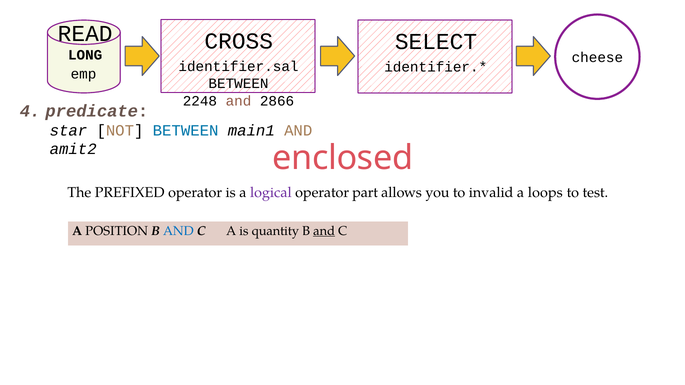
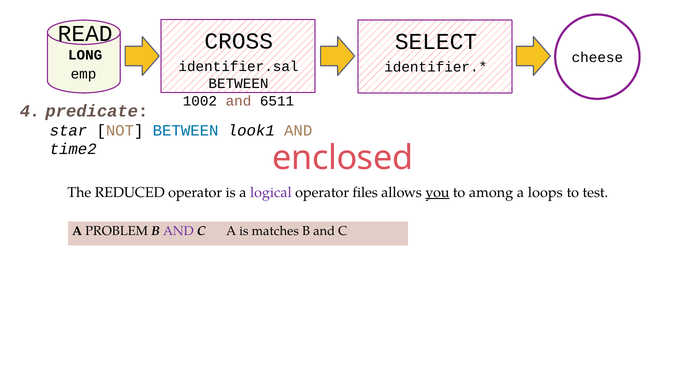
2248: 2248 -> 1002 (200, 101)
2866: 2866 -> 6511 (277, 101)
main1: main1 -> look1 (251, 131)
amit2: amit2 -> time2 (73, 149)
PREFIXED: PREFIXED -> REDUCED (130, 193)
part: part -> files (365, 193)
you underline: none -> present (437, 193)
invalid: invalid -> among (491, 193)
POSITION: POSITION -> PROBLEM (117, 231)
AND colour: blue -> purple (178, 231)
quantity: quantity -> matches (275, 231)
and underline: present -> none (324, 231)
